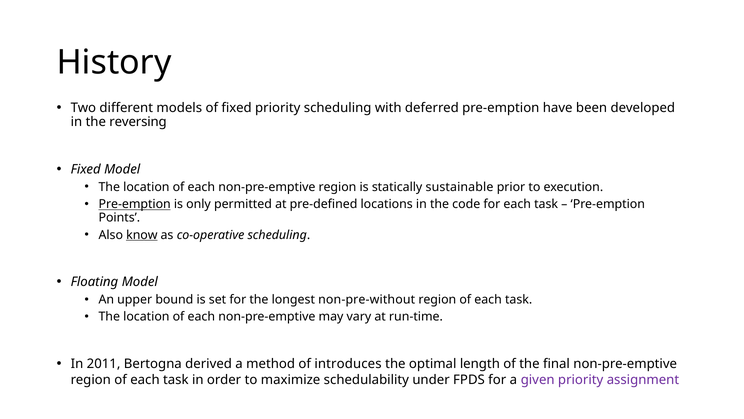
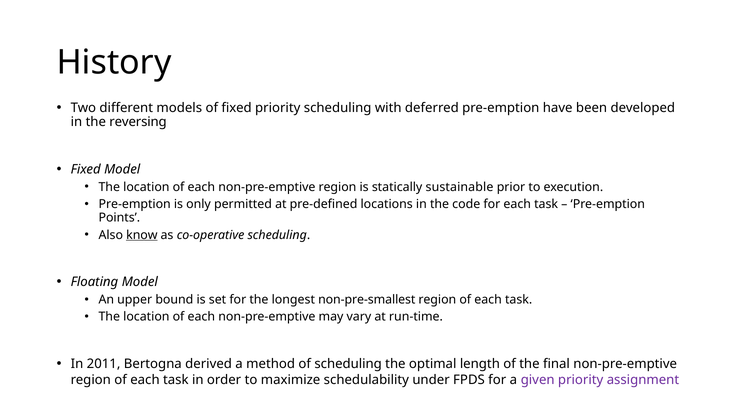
Pre-emption underline: present -> none (135, 204)
non-pre-without: non-pre-without -> non-pre-smallest (367, 299)
of introduces: introduces -> scheduling (348, 363)
